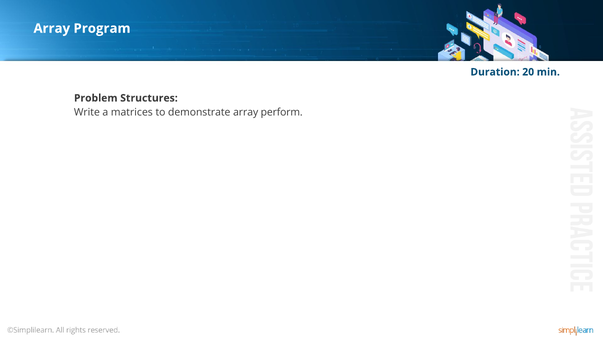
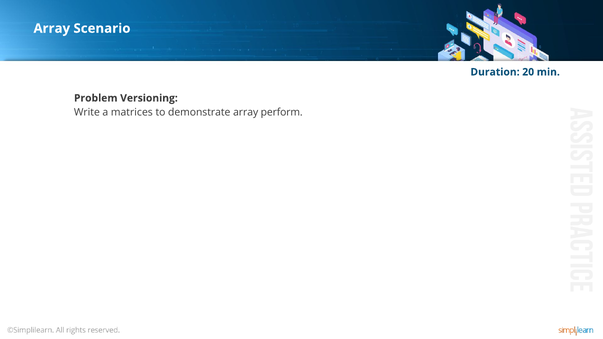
Program: Program -> Scenario (102, 28)
Structures: Structures -> Versioning (149, 98)
